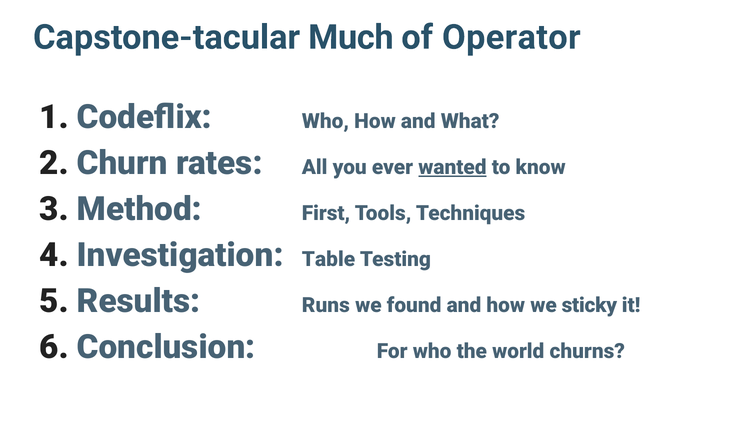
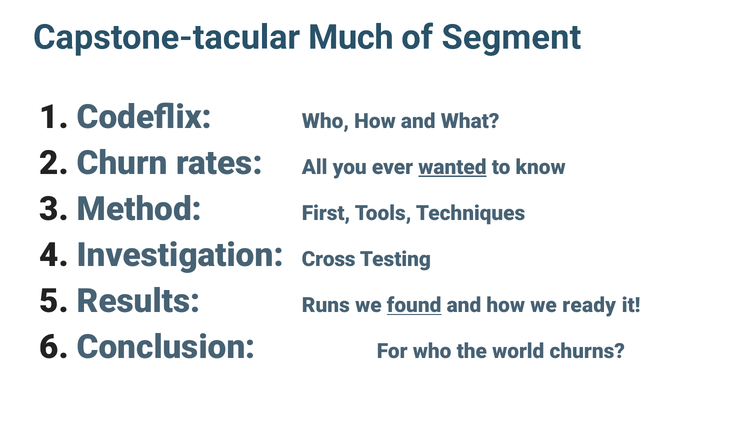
Operator: Operator -> Segment (511, 37)
Table: Table -> Cross (329, 259)
found underline: none -> present (414, 305)
sticky: sticky -> ready (589, 305)
